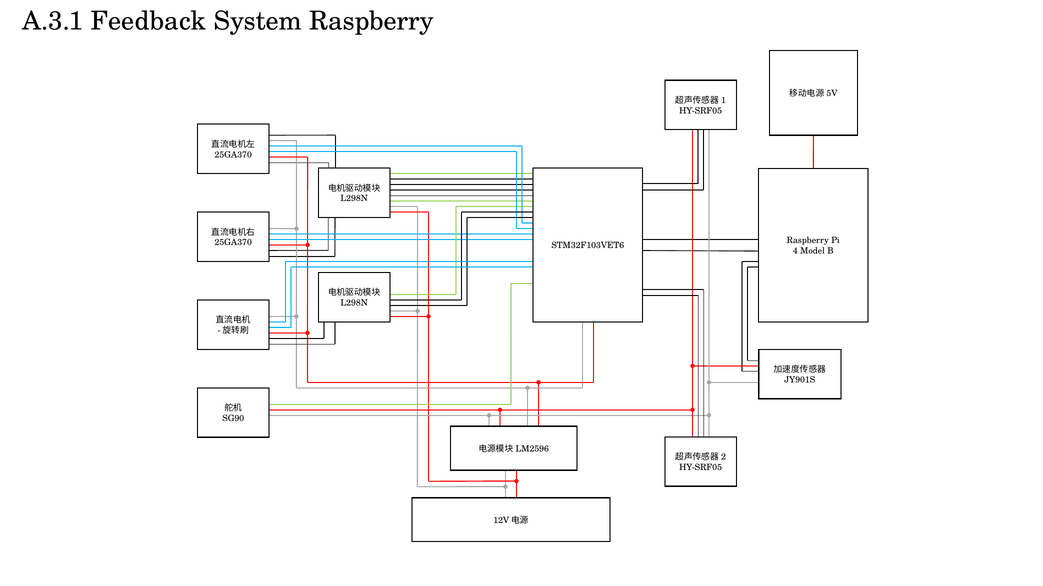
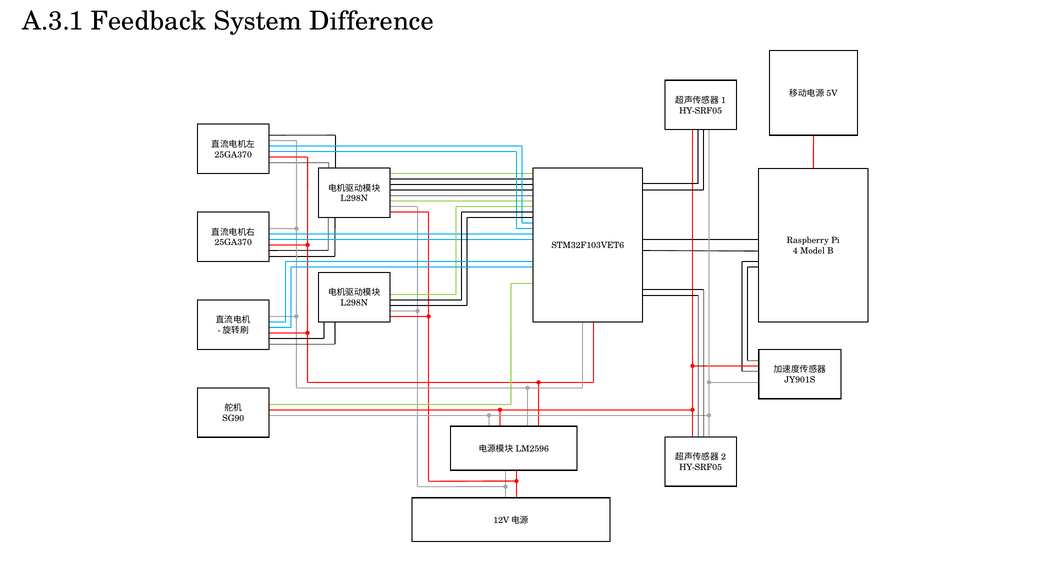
System Raspberry: Raspberry -> Difference (372, 21)
